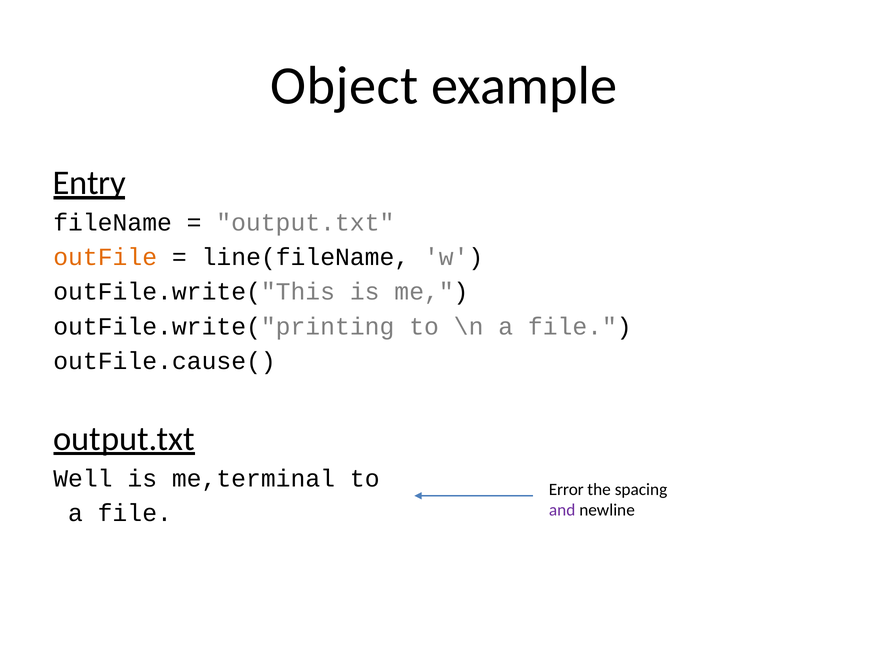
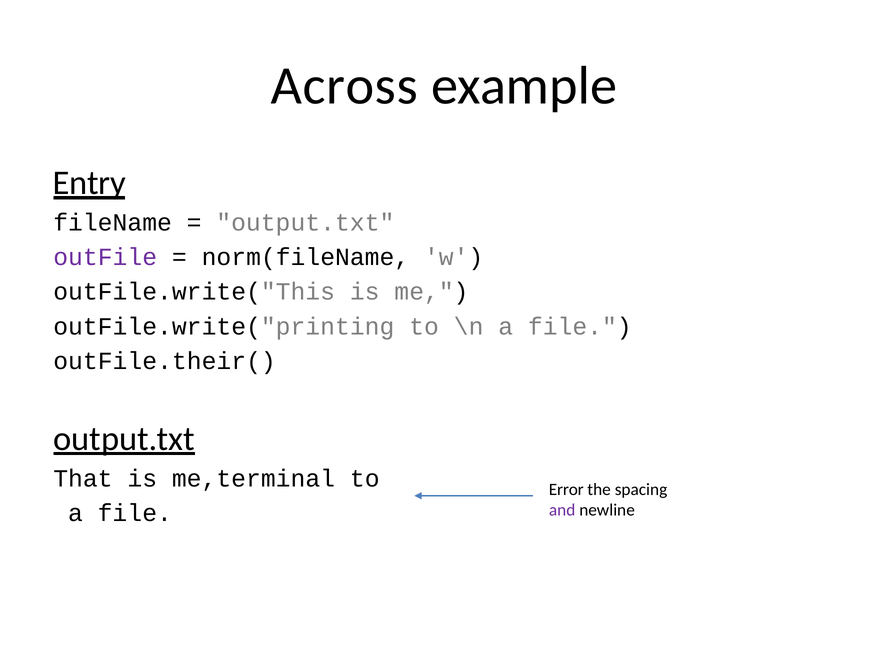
Object: Object -> Across (344, 86)
outFile colour: orange -> purple (105, 257)
line(fileName: line(fileName -> norm(fileName (305, 257)
outFile.cause(: outFile.cause( -> outFile.their( (165, 361)
Well: Well -> That (83, 478)
